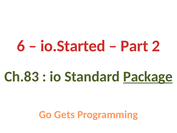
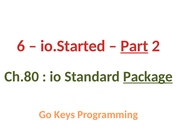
Part underline: none -> present (134, 46)
Ch.83: Ch.83 -> Ch.80 (22, 76)
Gets: Gets -> Keys (65, 114)
